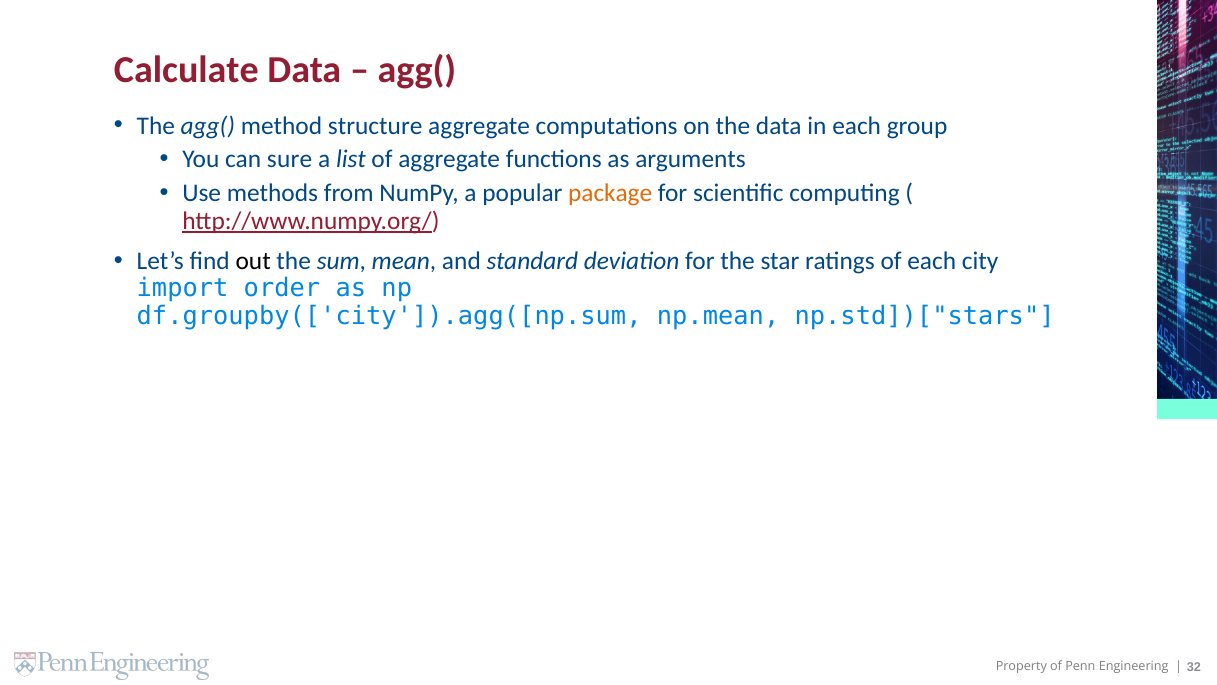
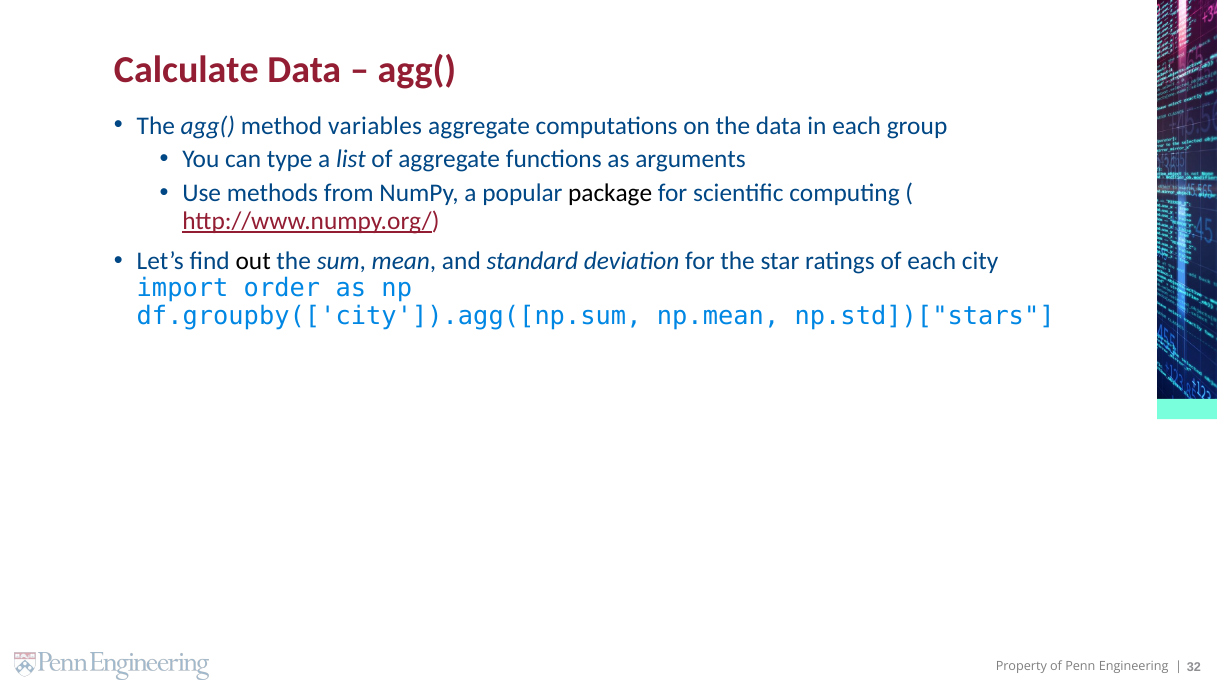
structure: structure -> variables (375, 126)
sure: sure -> type (290, 159)
package colour: orange -> black (610, 193)
